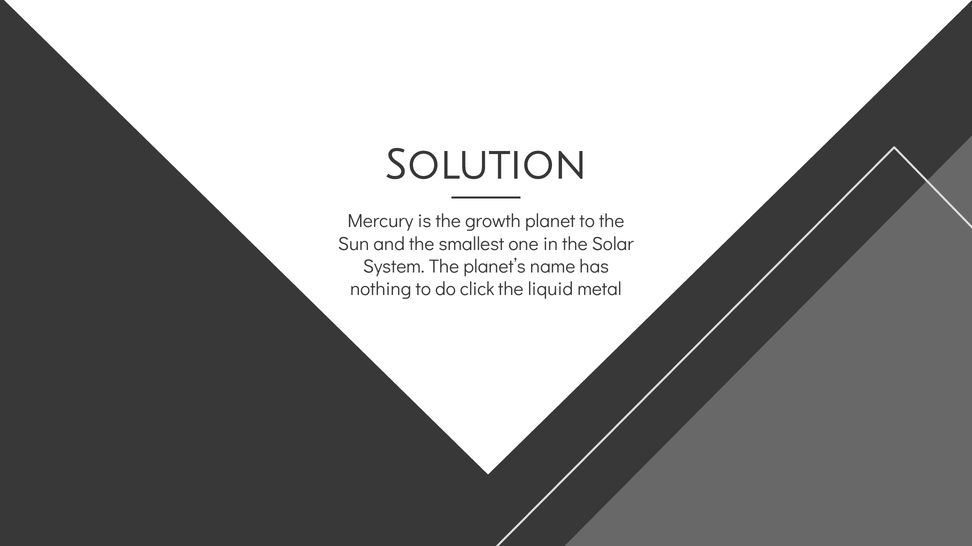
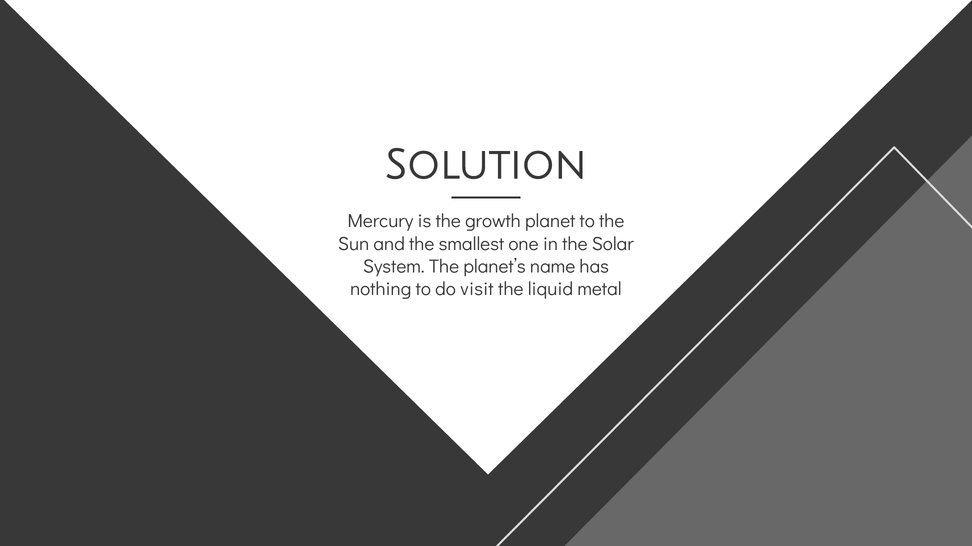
click: click -> visit (477, 290)
